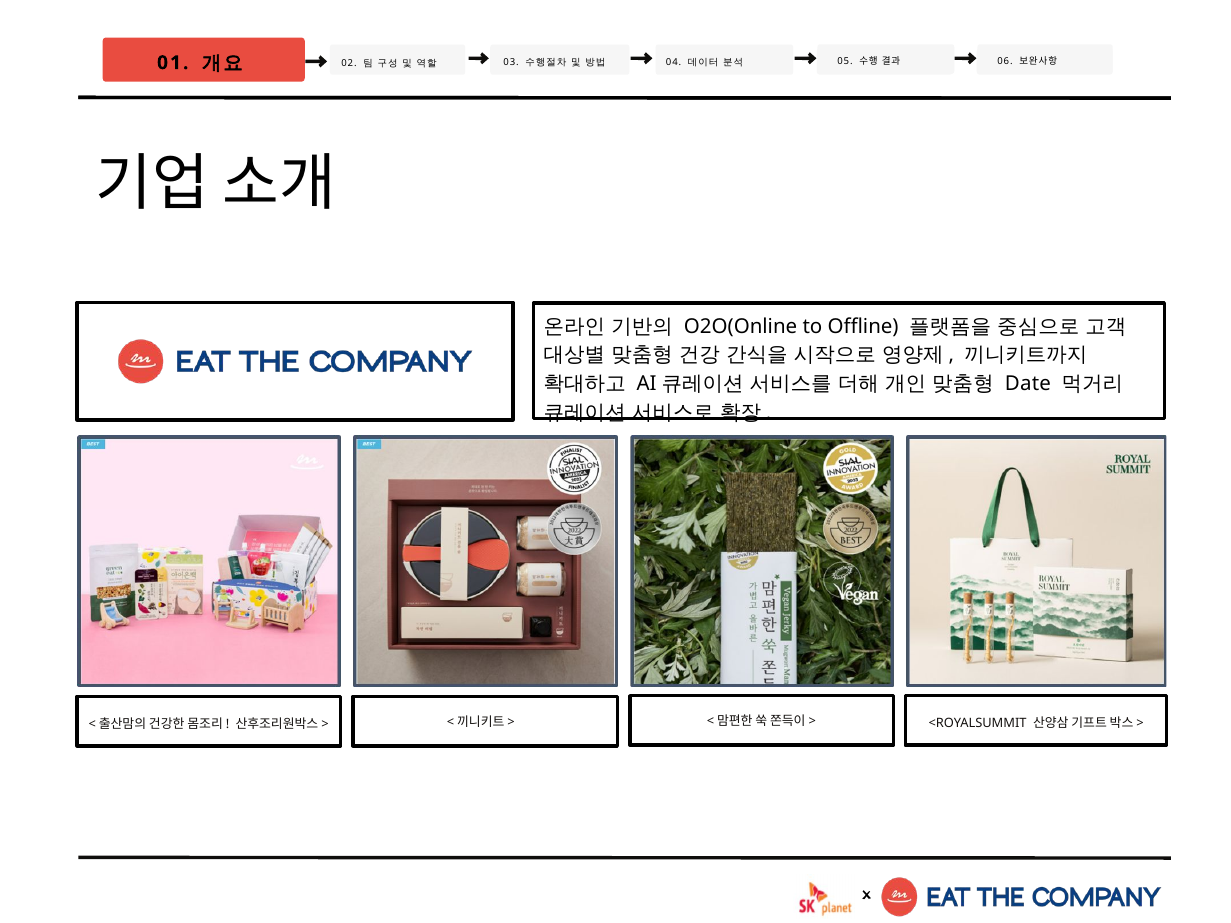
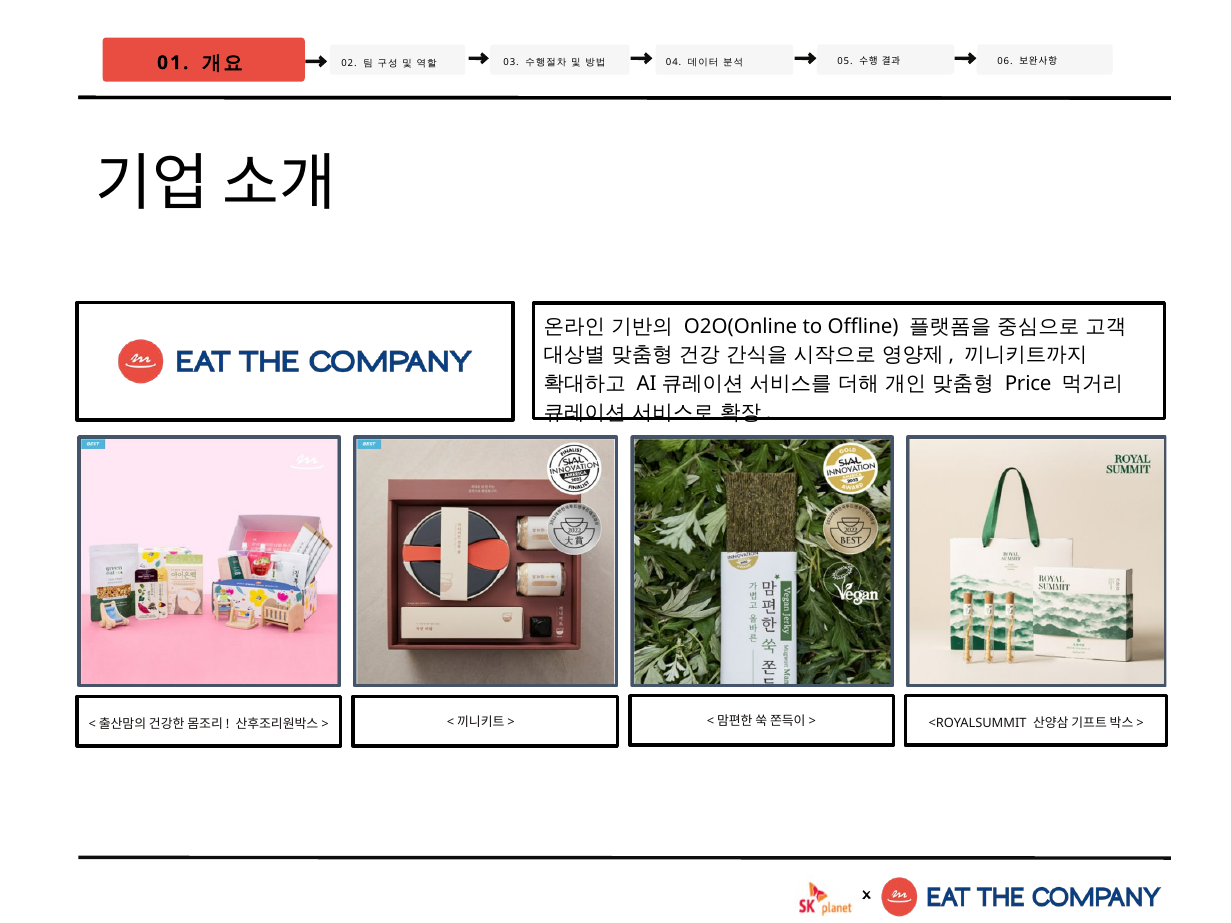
Date: Date -> Price (1028, 384)
